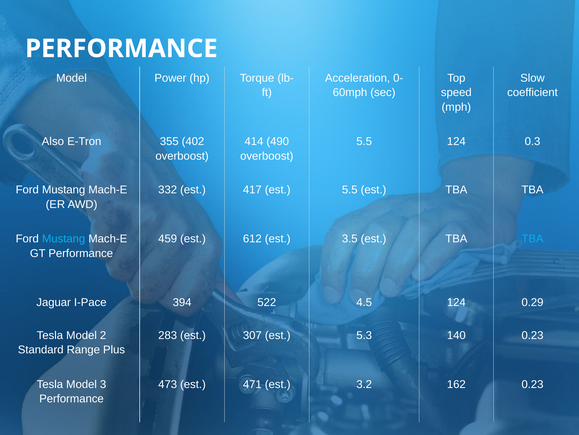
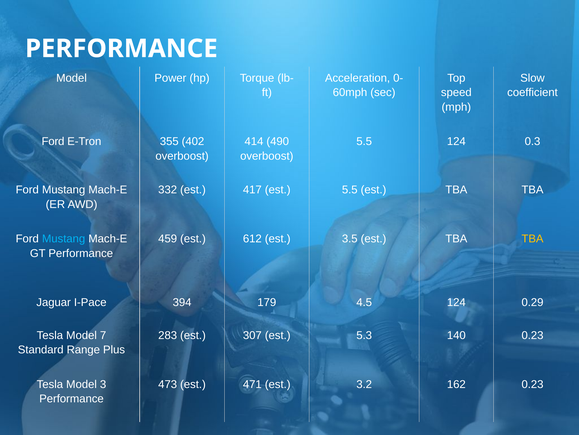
Also: Also -> Ford (53, 141)
TBA colour: light blue -> yellow (532, 238)
522: 522 -> 179 (267, 302)
2: 2 -> 7 (103, 335)
